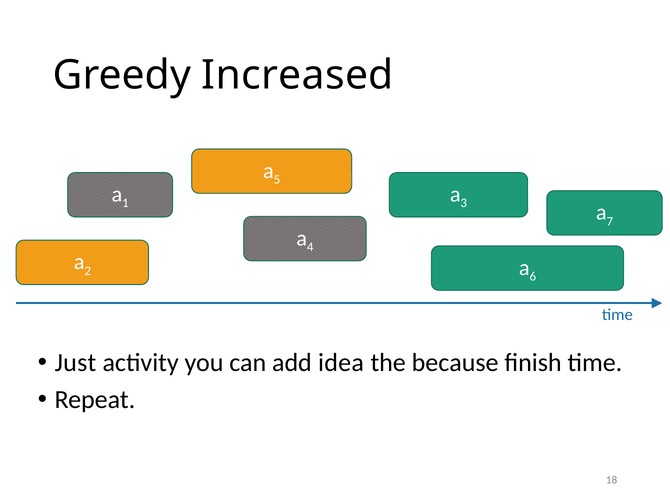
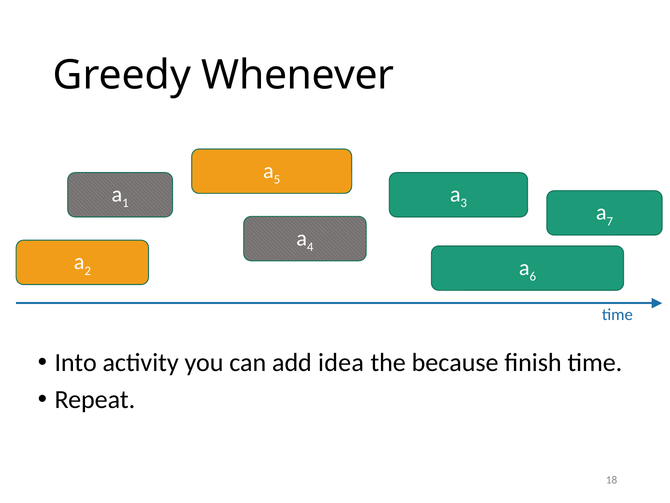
Increased: Increased -> Whenever (298, 75)
Just: Just -> Into (76, 362)
